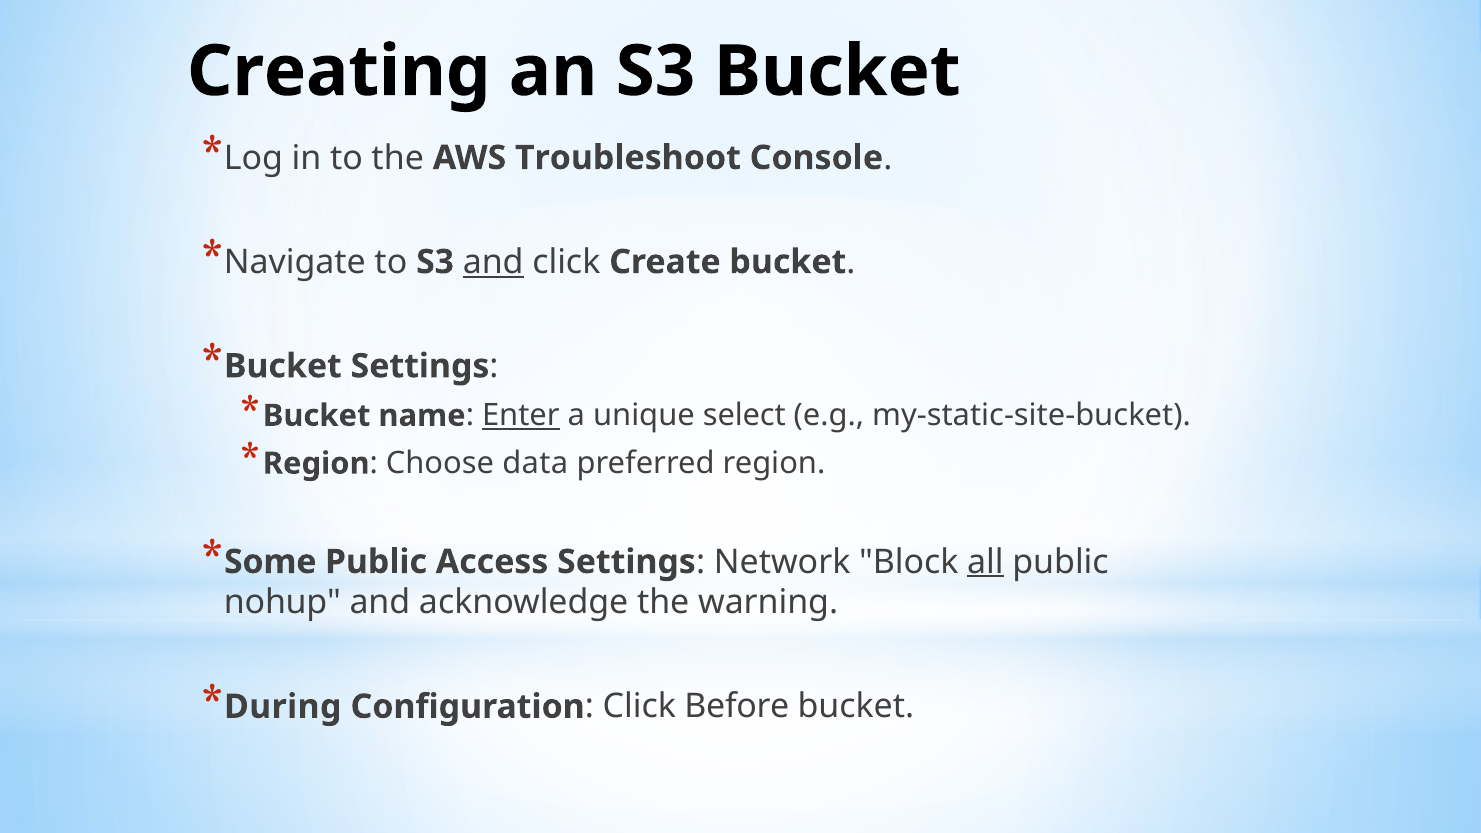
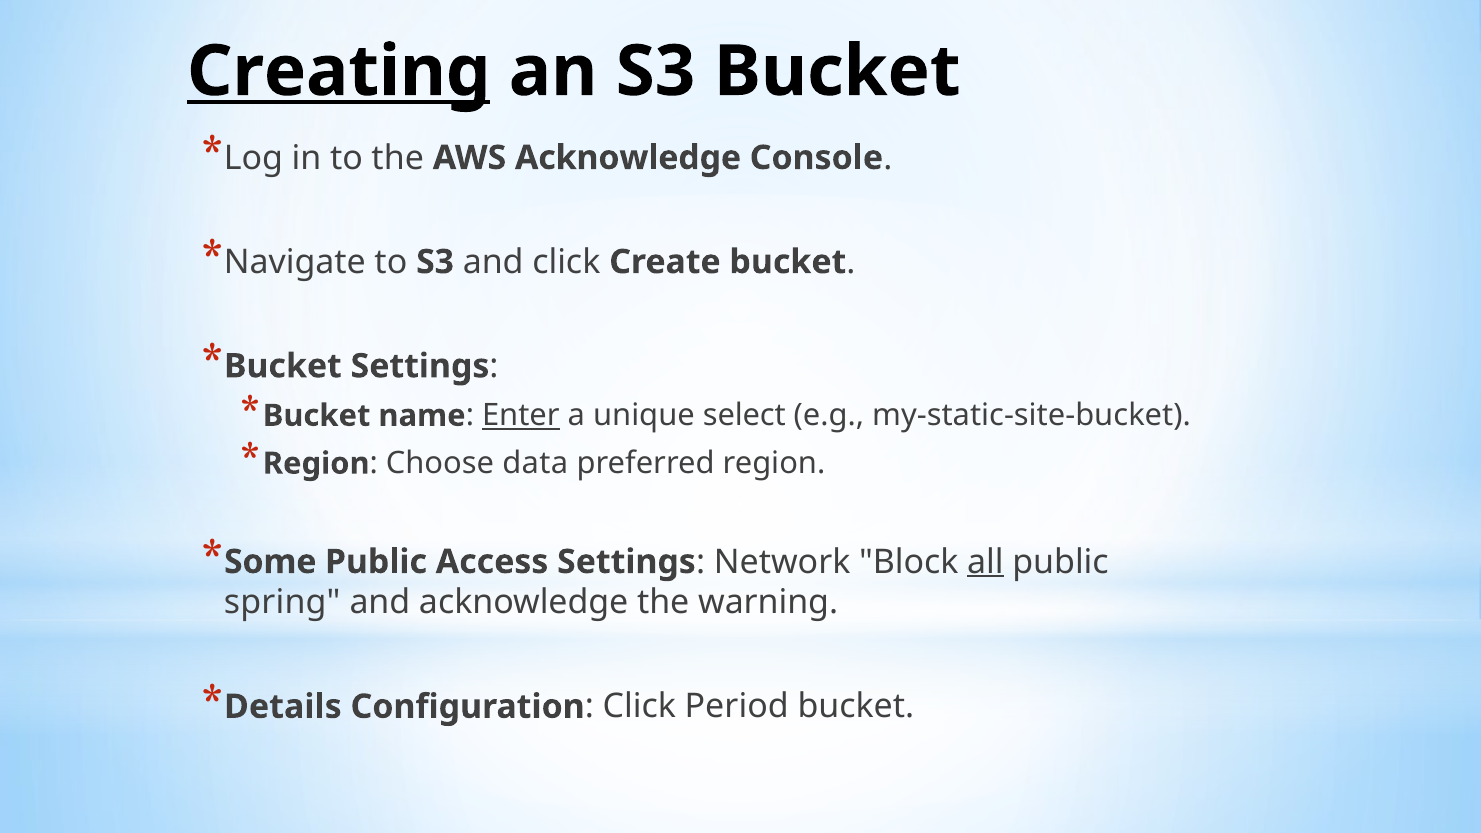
Creating underline: none -> present (339, 72)
AWS Troubleshoot: Troubleshoot -> Acknowledge (628, 158)
and underline: present -> none (493, 262)
nohup: nohup -> spring (282, 603)
During: During -> Details (283, 707)
Before: Before -> Period (737, 707)
